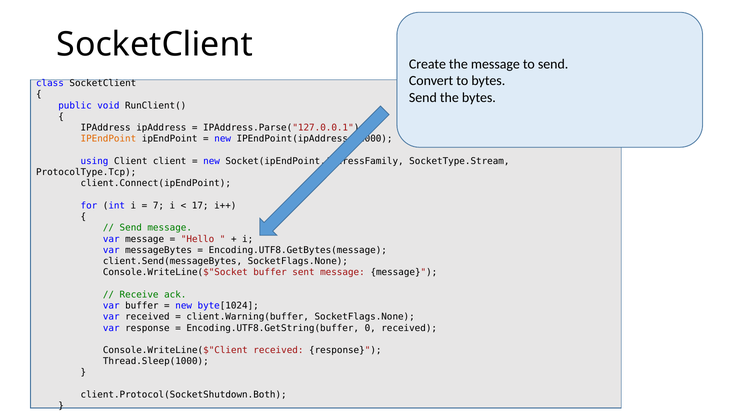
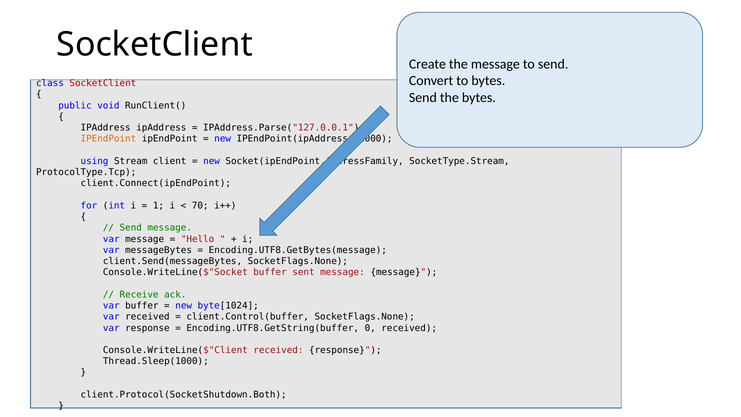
SocketClient colour: black -> red (103, 83)
using Client: Client -> Stream (131, 161)
7: 7 -> 1 (158, 206)
17: 17 -> 70 (200, 206)
client.Warning(buffer: client.Warning(buffer -> client.Control(buffer (248, 317)
